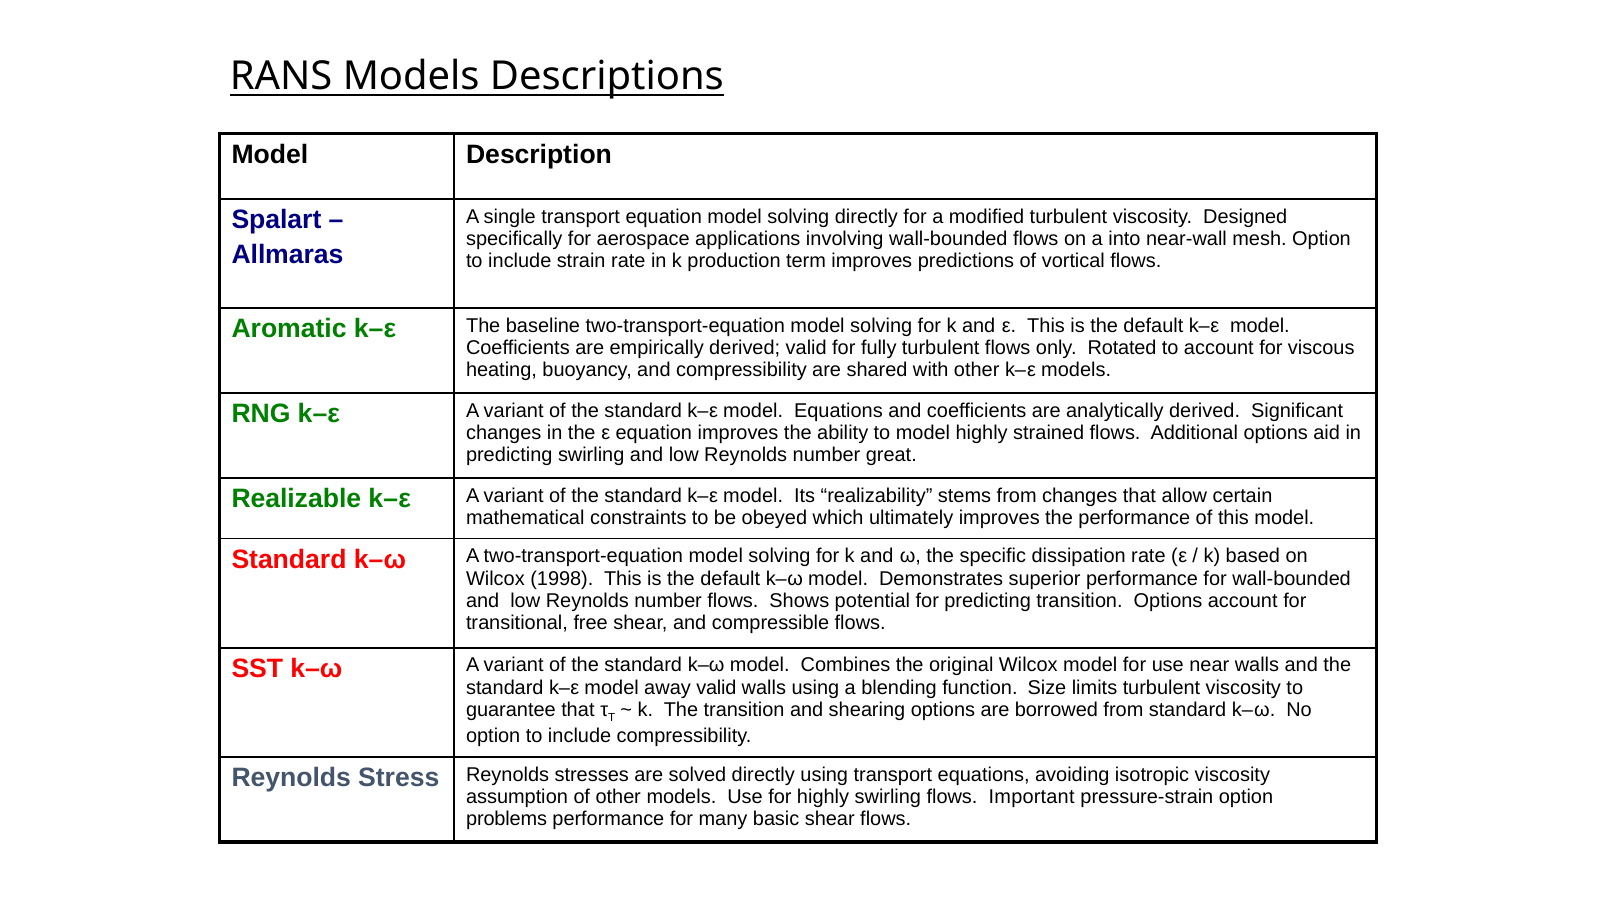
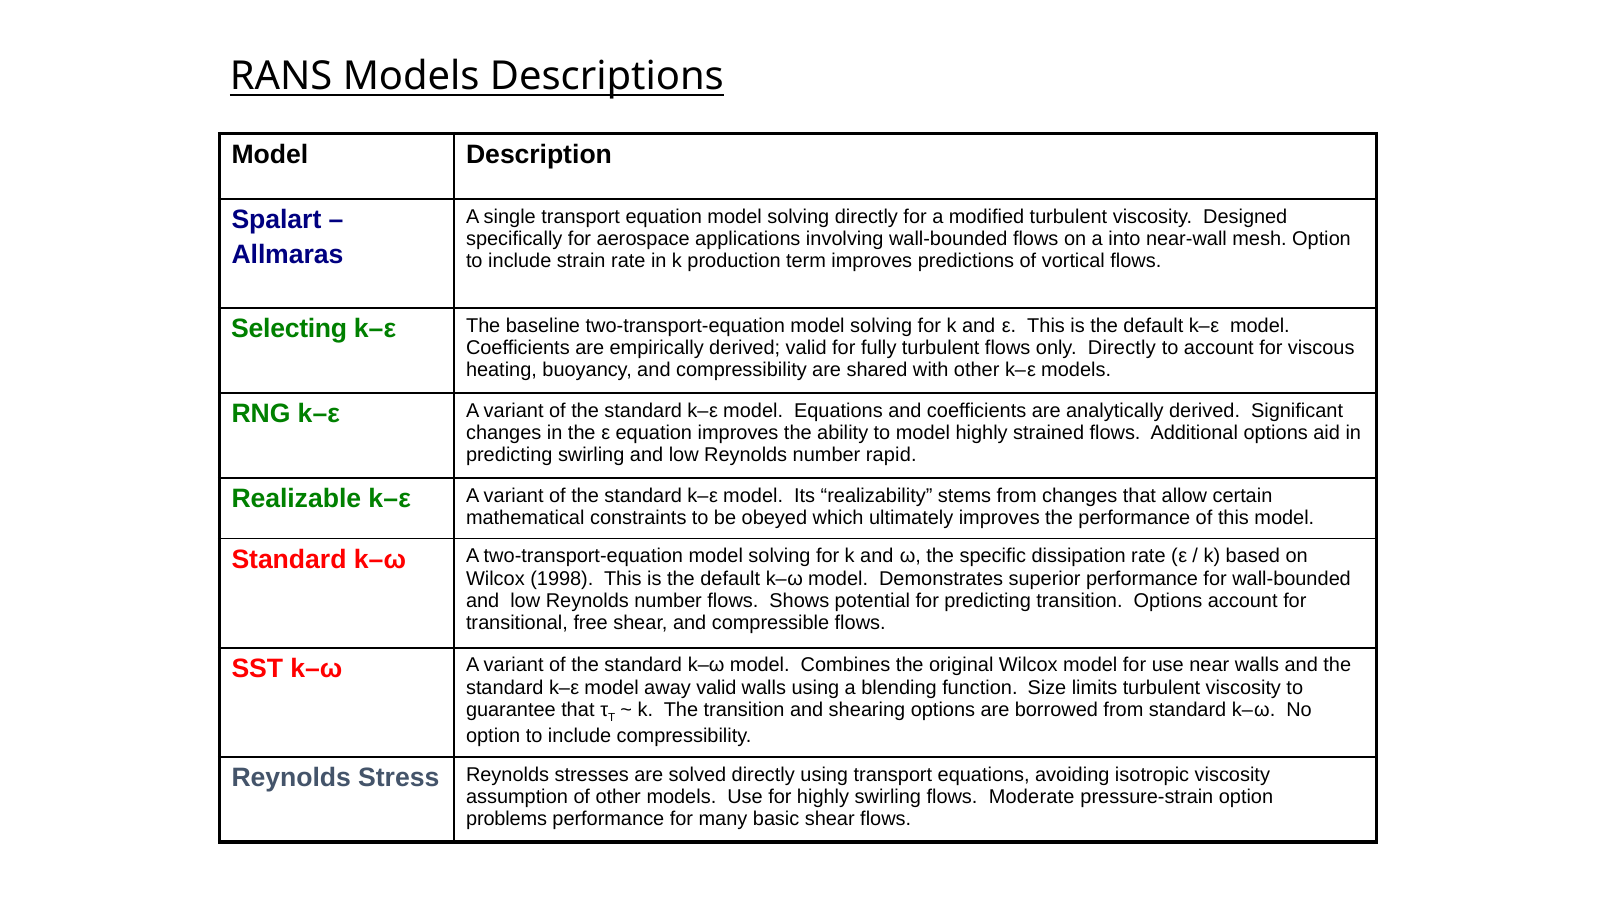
Aromatic: Aromatic -> Selecting (289, 329)
only Rotated: Rotated -> Directly (1122, 348)
great: great -> rapid (891, 455)
Important: Important -> Moderate (1032, 797)
